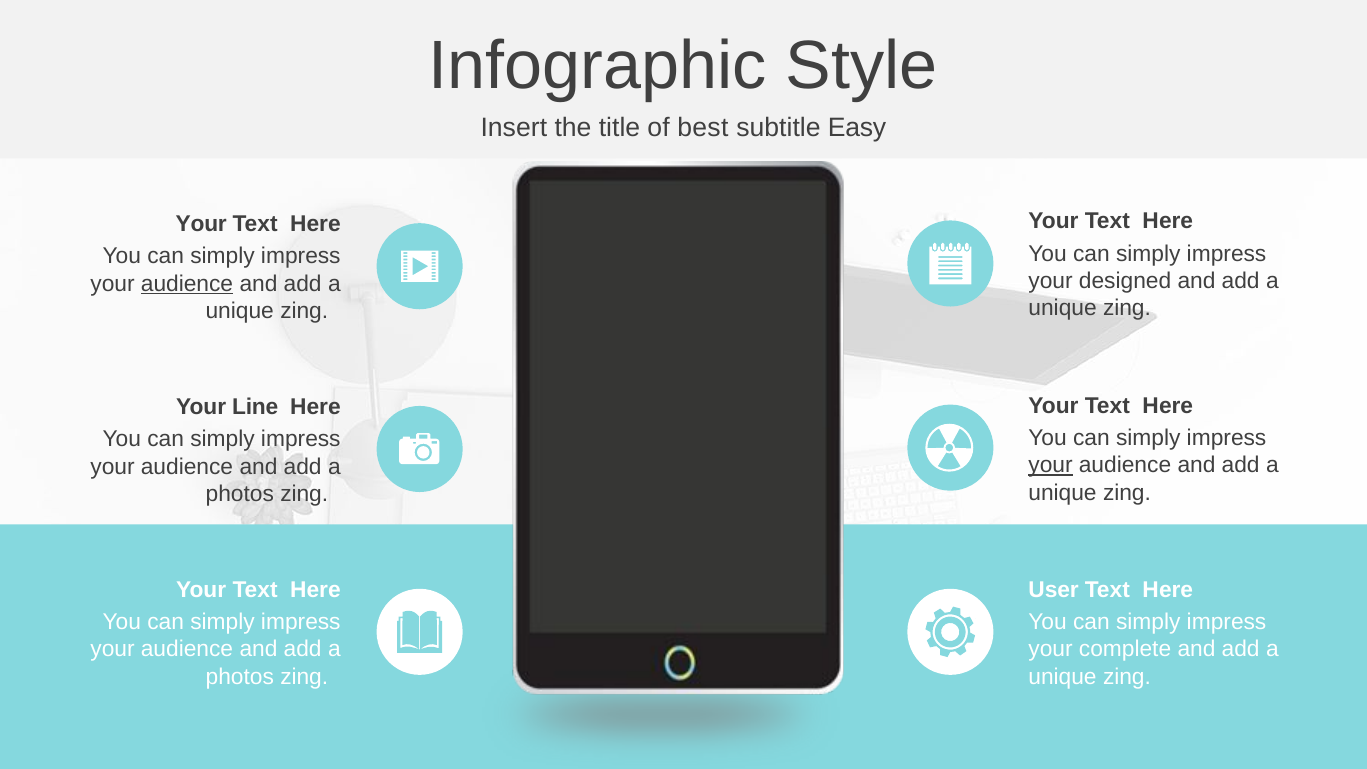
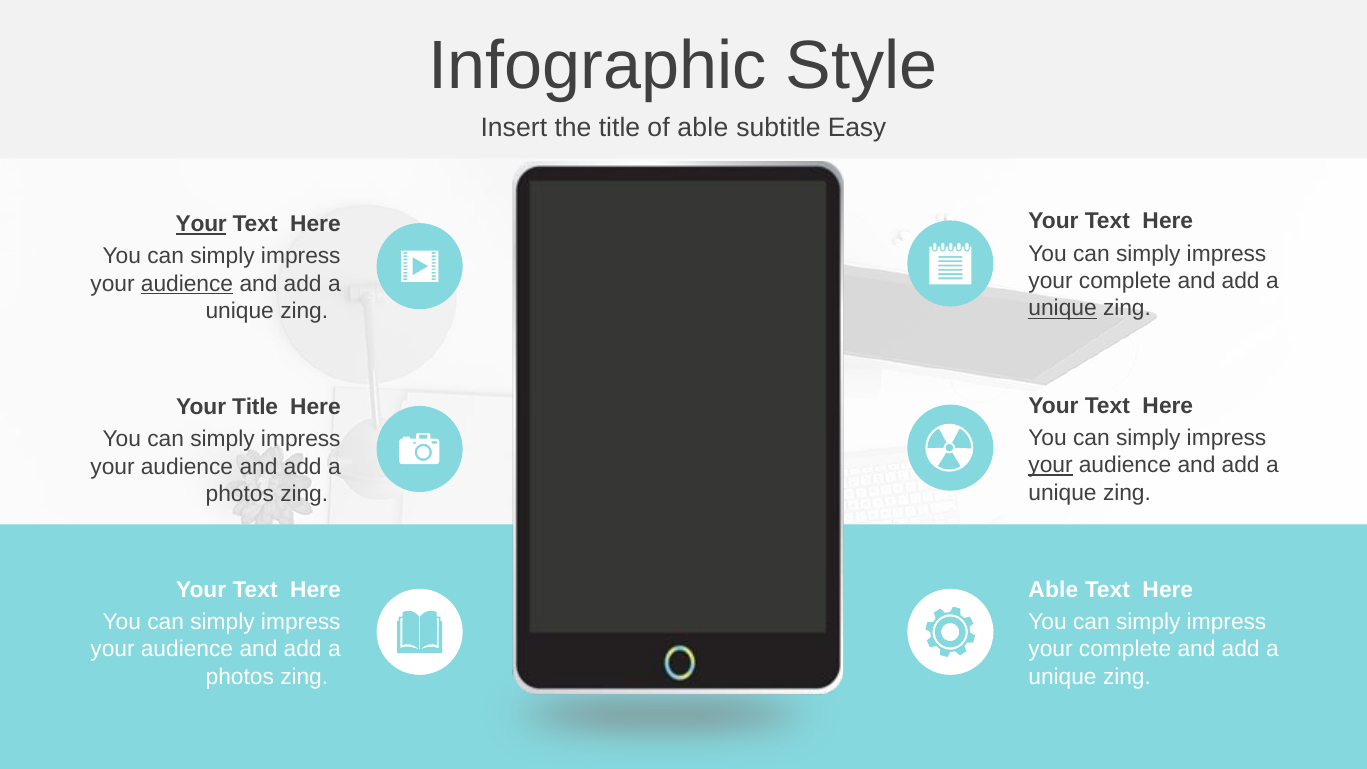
of best: best -> able (703, 128)
Your underline: none -> present (201, 224)
designed: designed -> complete (1125, 281)
unique underline: none -> present (1063, 308)
Your Line: Line -> Title (255, 407)
User: User -> Able (1053, 590)
